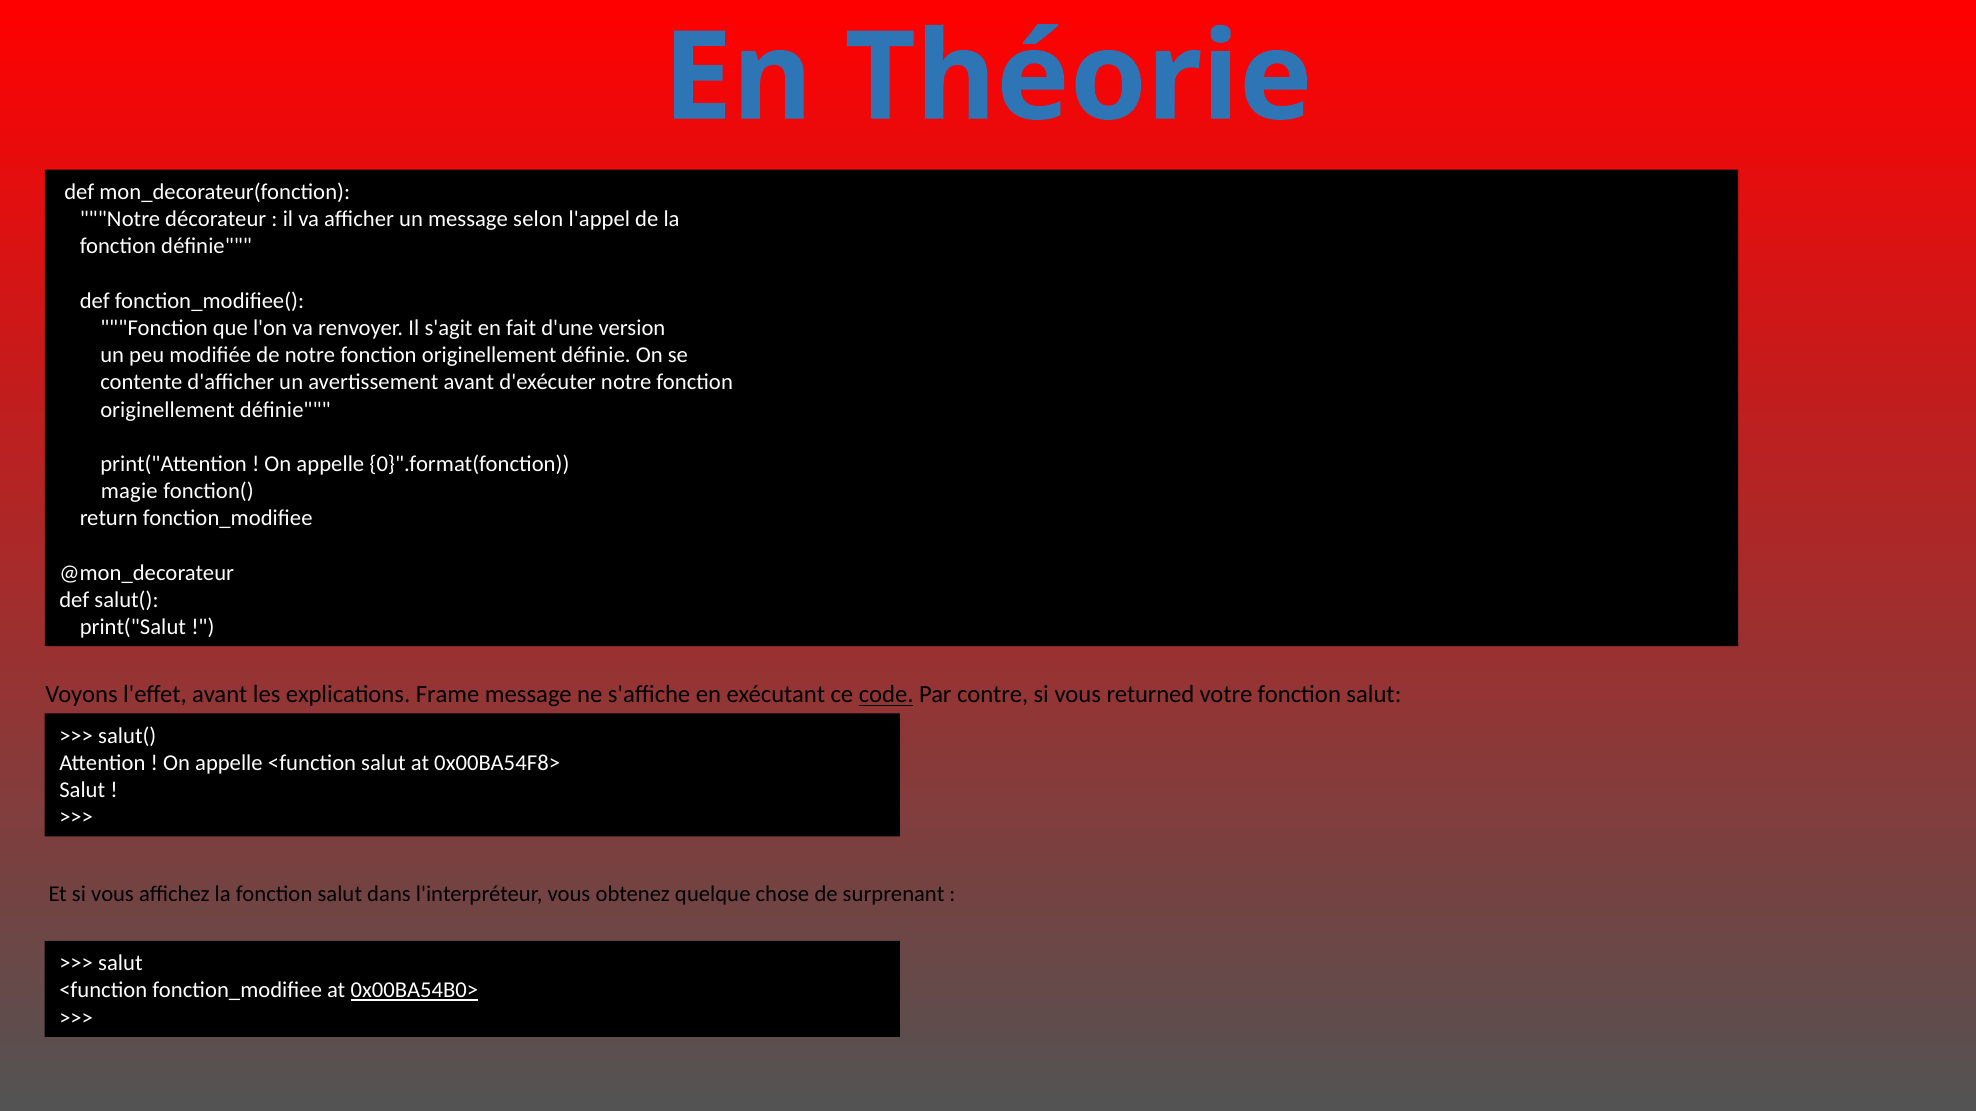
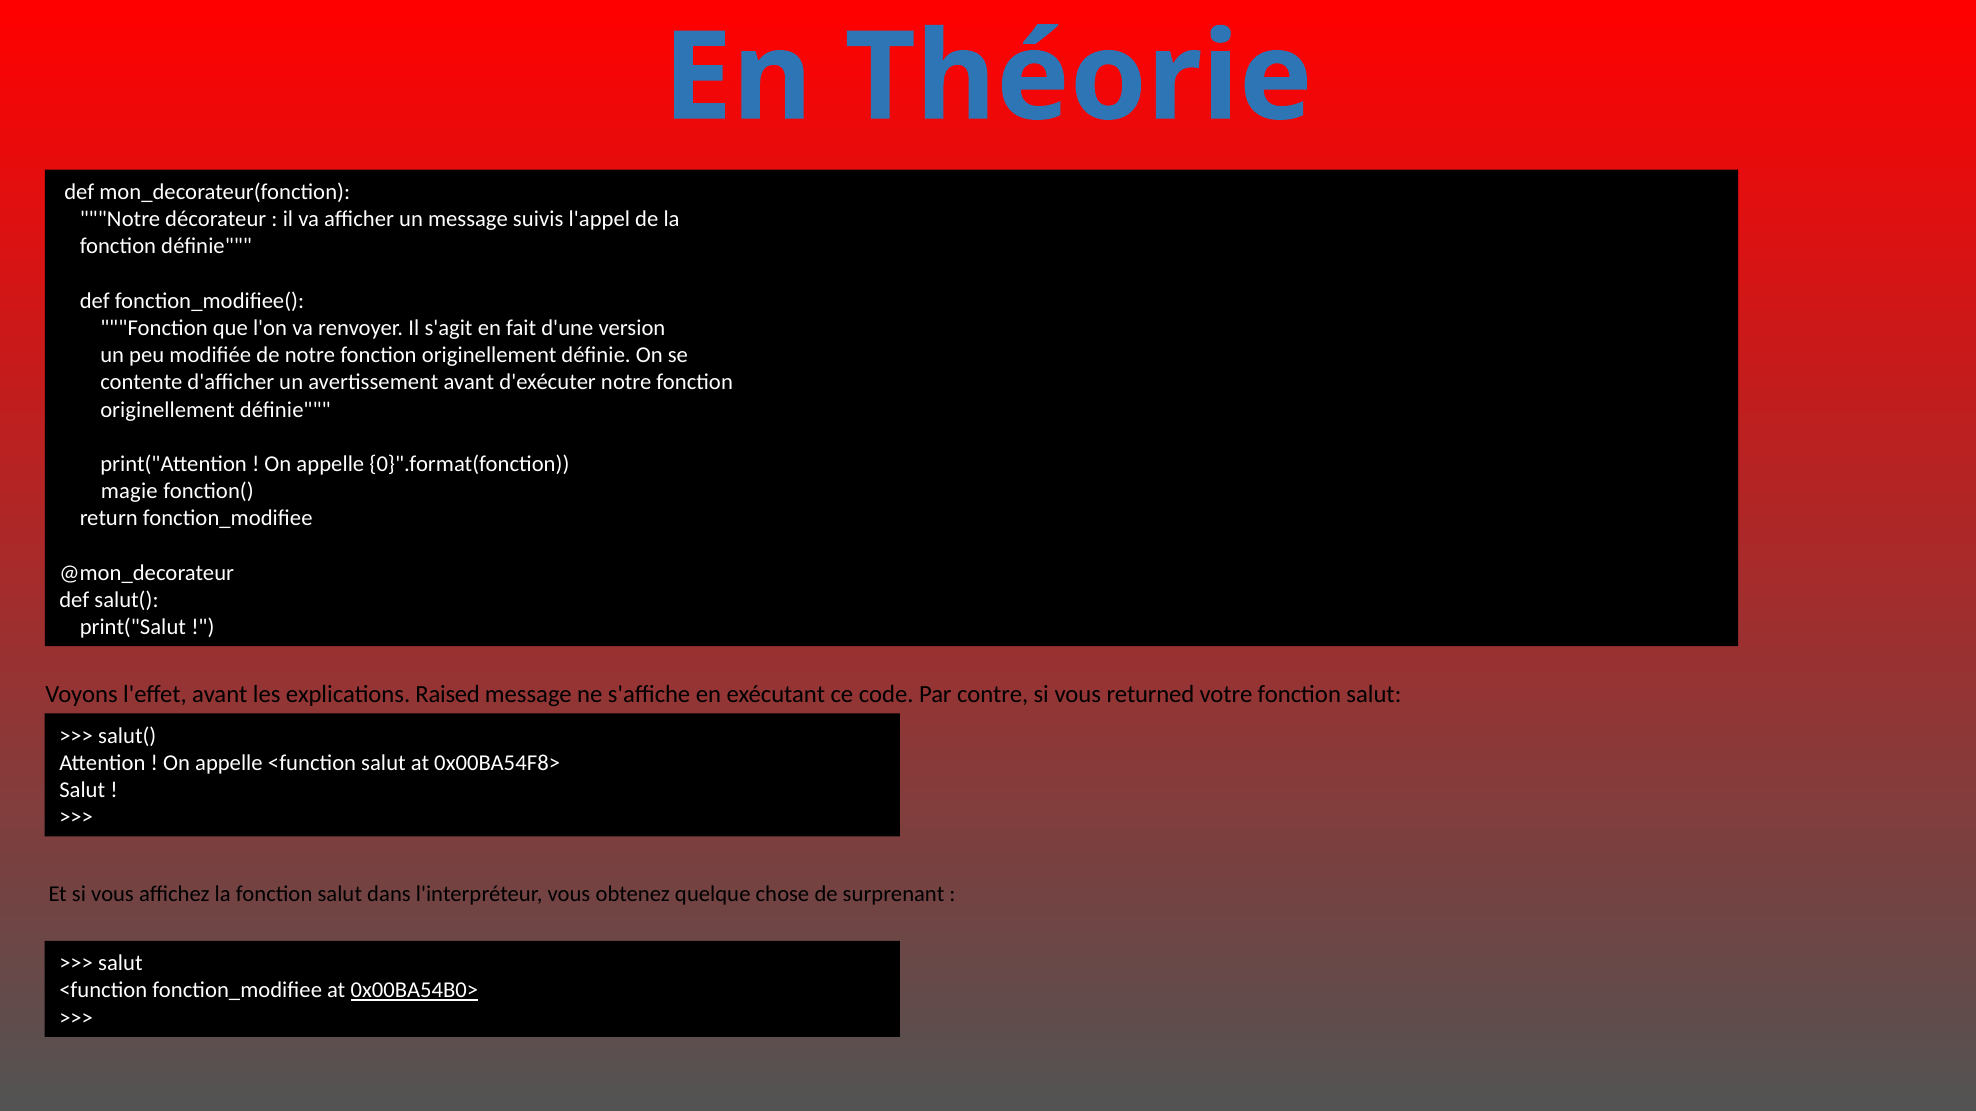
selon: selon -> suivis (538, 219)
Frame: Frame -> Raised (448, 695)
code underline: present -> none (886, 695)
